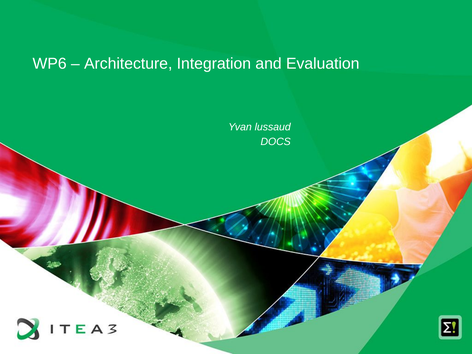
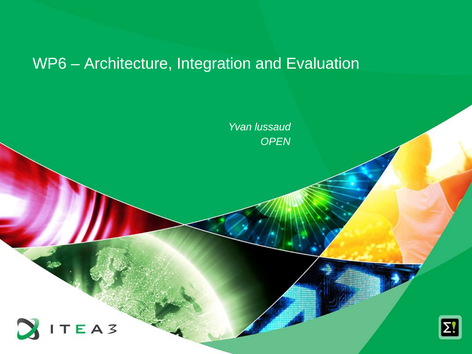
DOCS: DOCS -> OPEN (276, 142)
